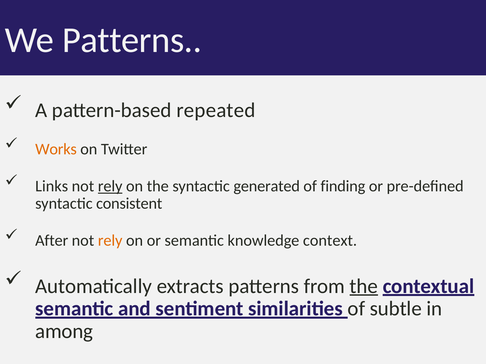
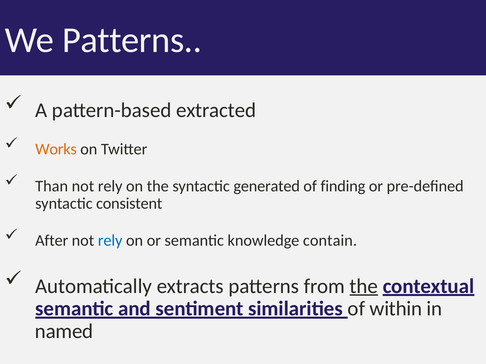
repeated: repeated -> extracted (216, 111)
Links: Links -> Than (52, 186)
rely underline: present -> none (110, 186)
rely colour: orange -> blue (110, 241)
context: context -> contain (330, 241)
subtle: subtle -> within (396, 309)
among: among -> named (64, 332)
